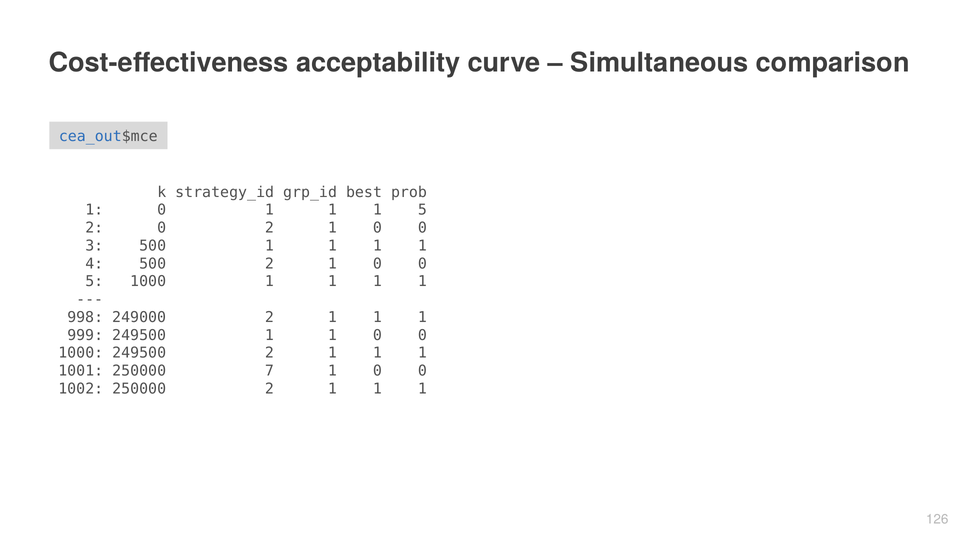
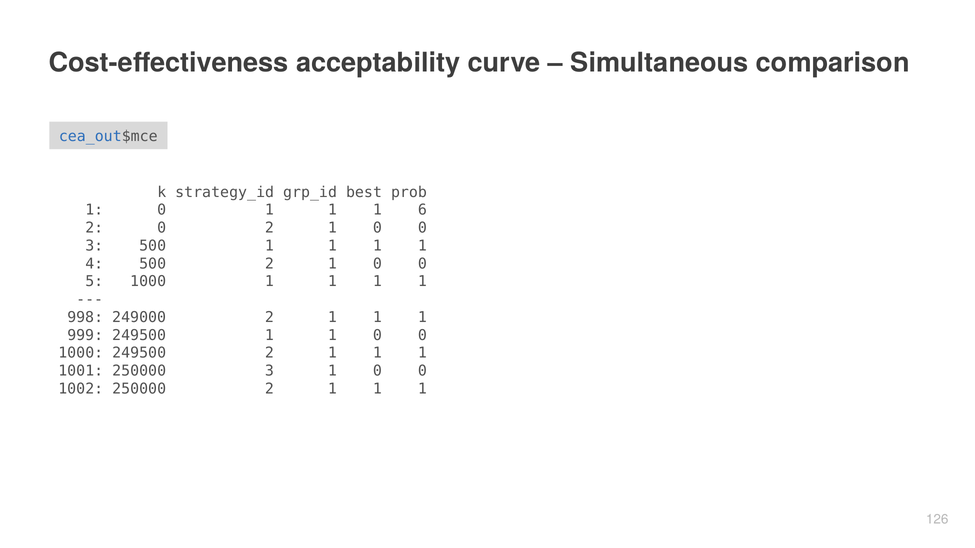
1 5: 5 -> 6 (422, 210)
250000 7: 7 -> 3 (269, 371)
